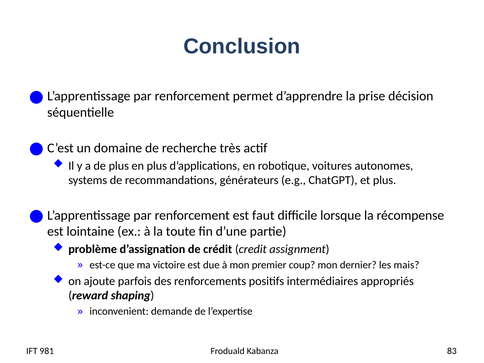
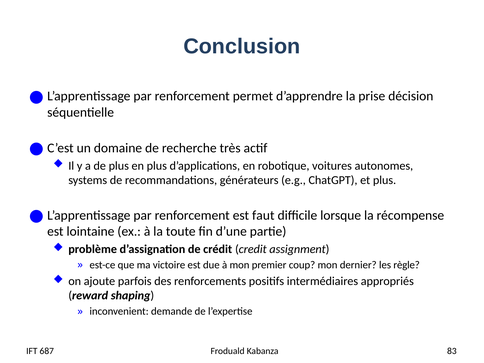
mais: mais -> règle (407, 265)
981: 981 -> 687 (47, 351)
